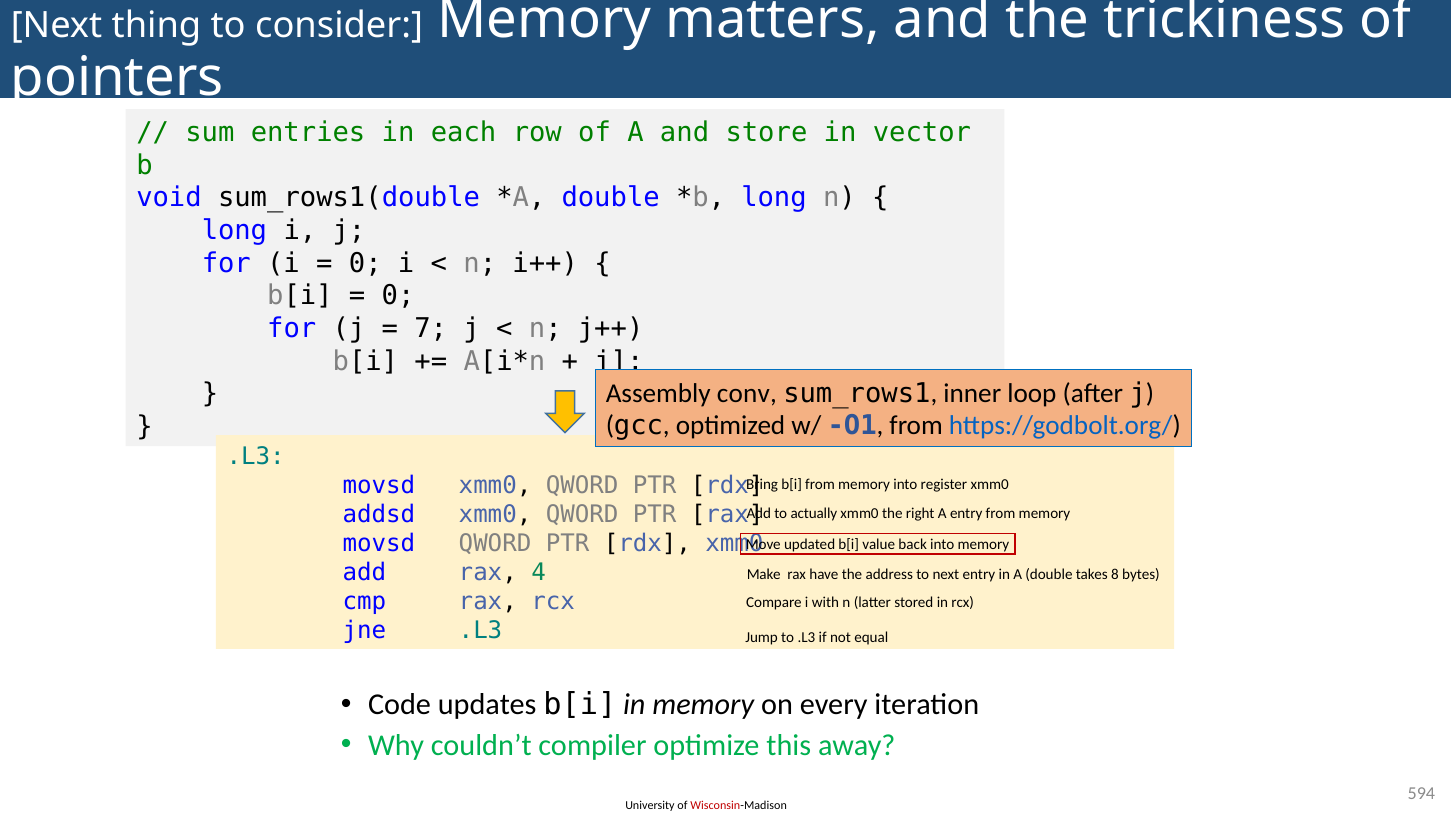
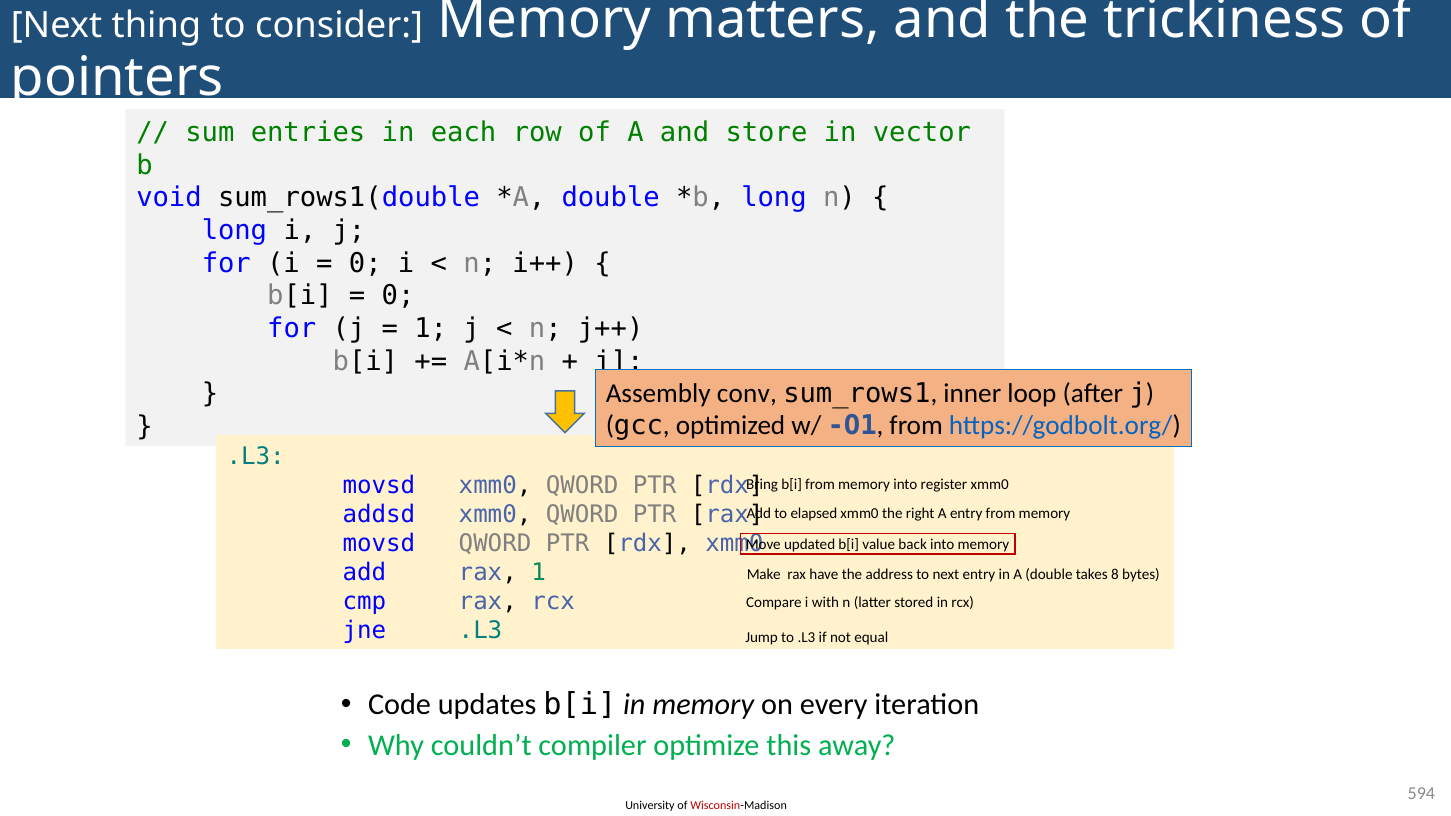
7: 7 -> 1 (431, 329)
actually: actually -> elapsed (814, 514)
rax 4: 4 -> 1 (539, 573)
